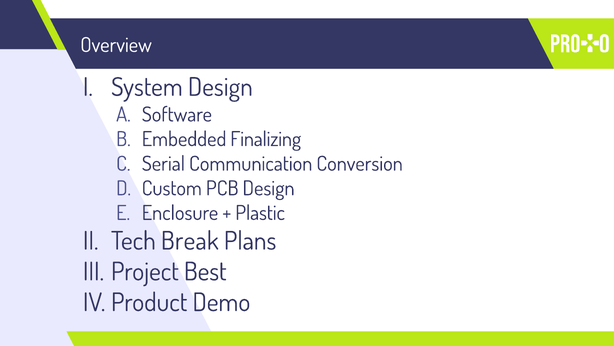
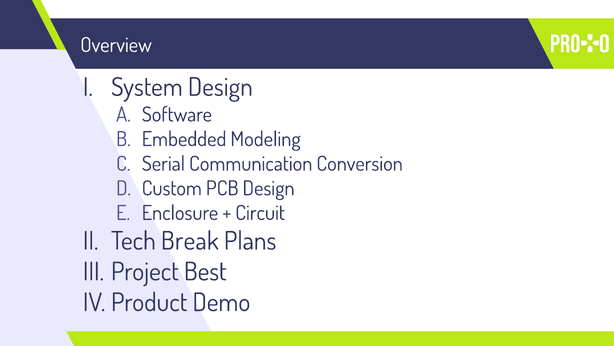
Finalizing: Finalizing -> Modeling (266, 139)
Plastic: Plastic -> Circuit (260, 213)
